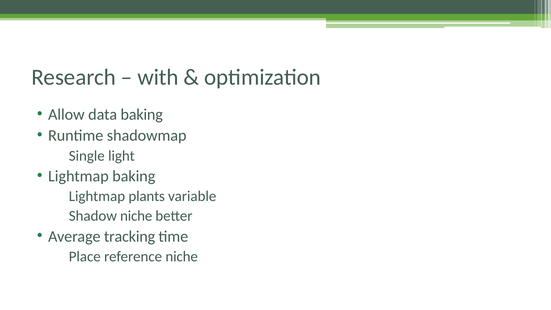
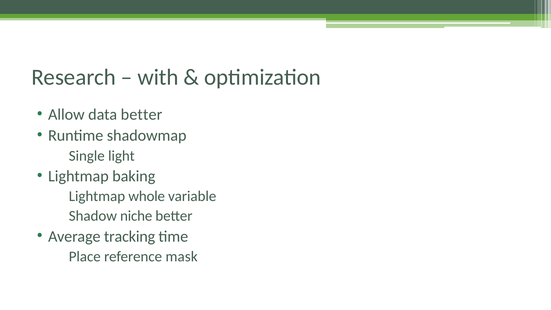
data baking: baking -> better (142, 114)
plants: plants -> whole (147, 196)
reference niche: niche -> mask (182, 257)
